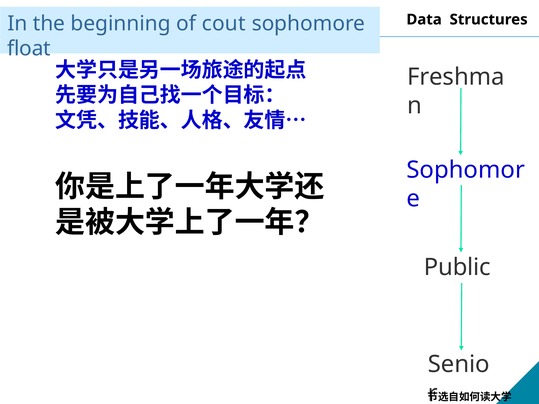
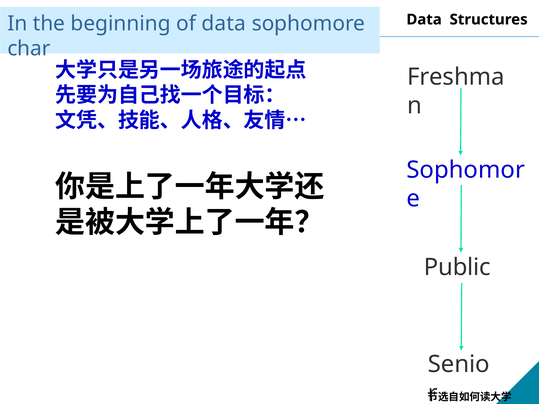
of cout: cout -> data (224, 24)
float: float -> char (29, 49)
